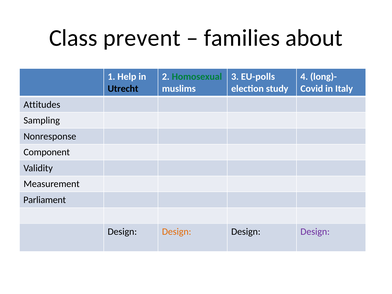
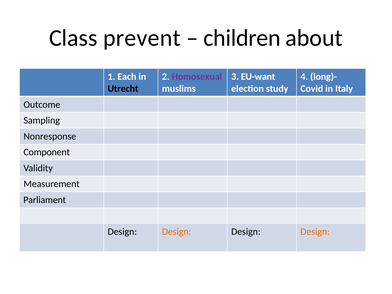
families: families -> children (242, 38)
Help: Help -> Each (127, 77)
Homosexual colour: green -> purple (197, 77)
EU-polls: EU-polls -> EU-want (258, 77)
Attitudes: Attitudes -> Outcome (42, 105)
Design colour: purple -> orange (315, 232)
